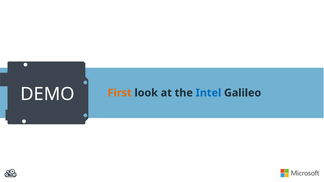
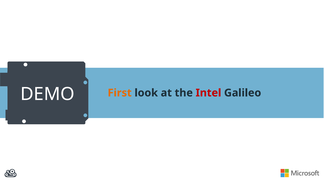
Intel colour: blue -> red (208, 93)
